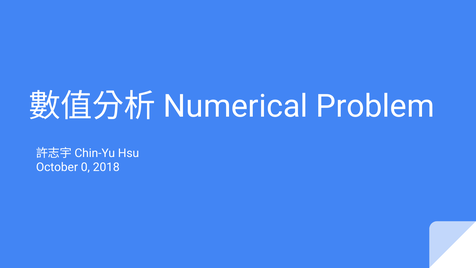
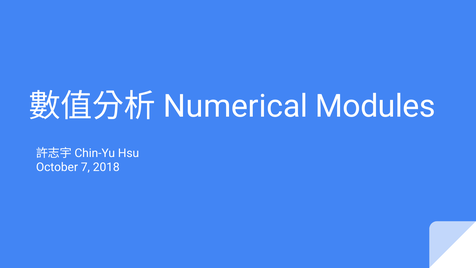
Problem: Problem -> Modules (375, 106)
0: 0 -> 7 (85, 167)
